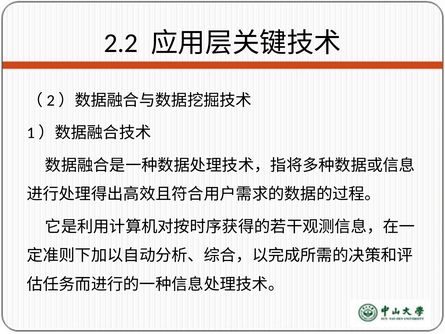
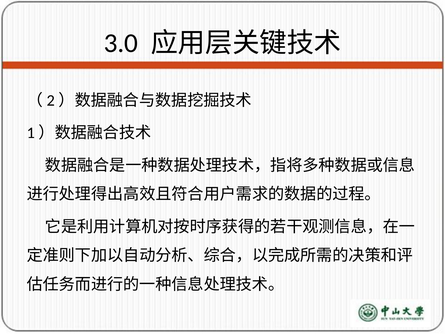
2.2: 2.2 -> 3.0 (121, 43)
